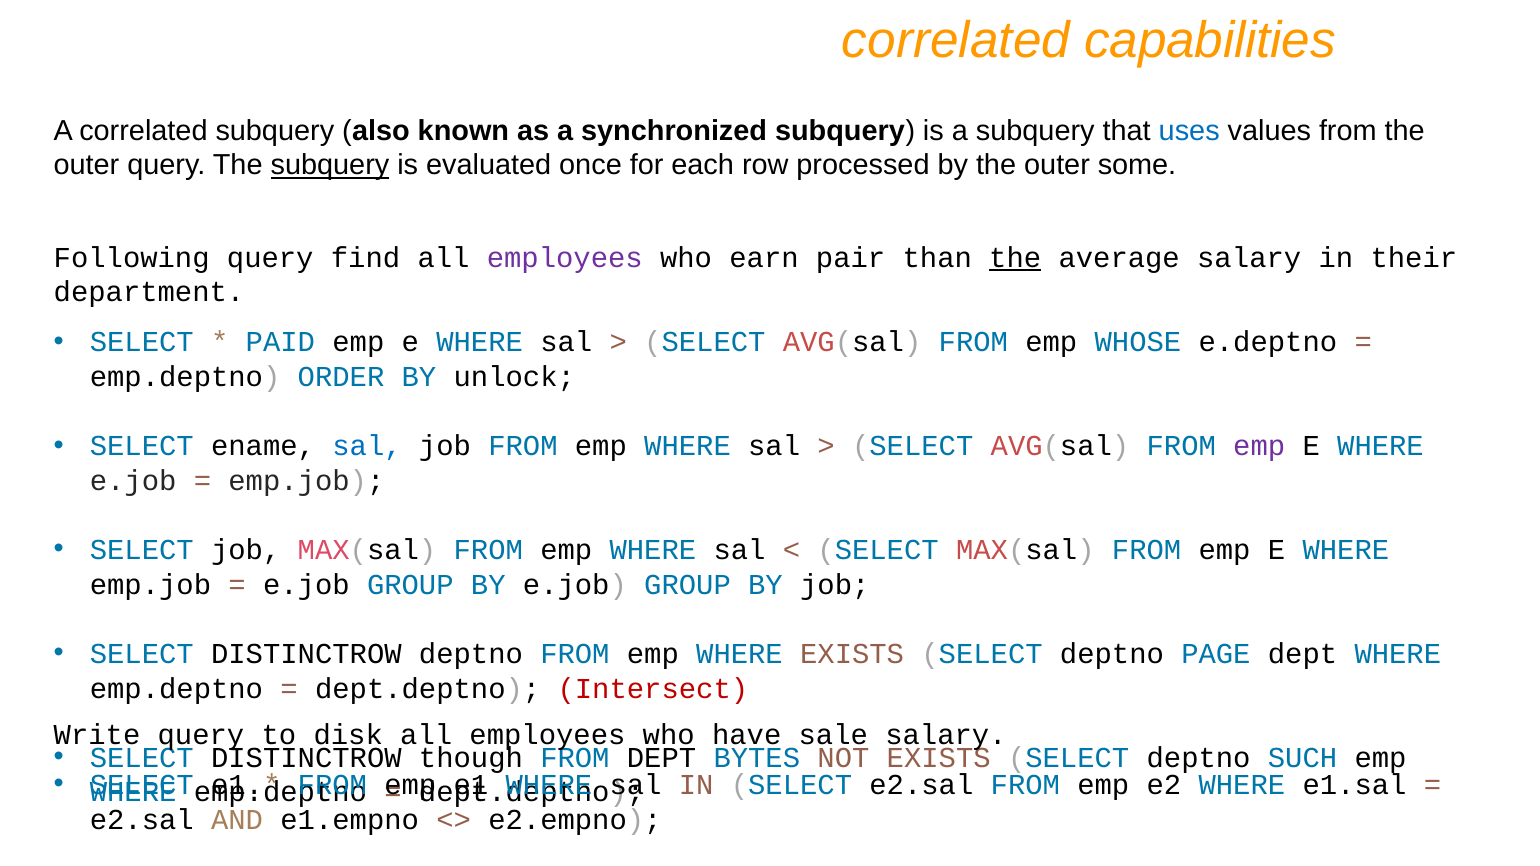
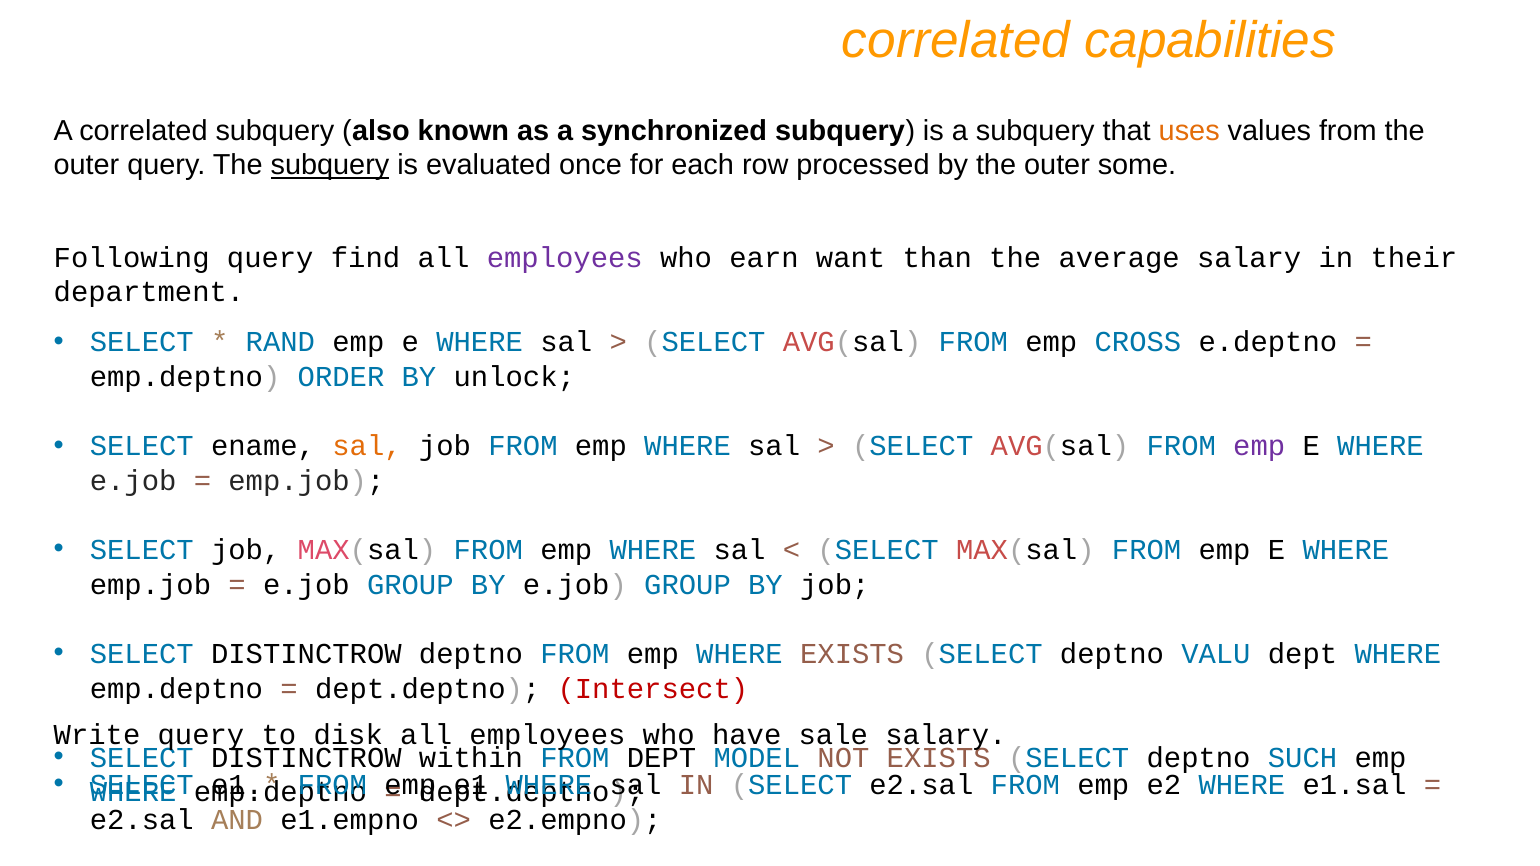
uses colour: blue -> orange (1189, 131)
pair: pair -> want (851, 258)
the underline: present -> none (1015, 258)
PAID: PAID -> RAND (280, 342)
WHOSE: WHOSE -> CROSS (1138, 342)
sal colour: blue -> orange (367, 446)
PAGE: PAGE -> VALU (1216, 654)
though: though -> within (471, 758)
BYTES: BYTES -> MODEL (757, 758)
